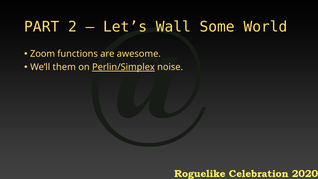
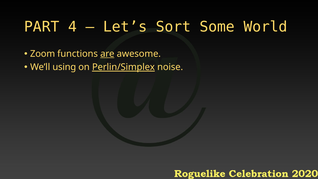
2: 2 -> 4 (72, 27)
Wall: Wall -> Sort (173, 27)
are underline: none -> present (107, 54)
them: them -> using (64, 67)
